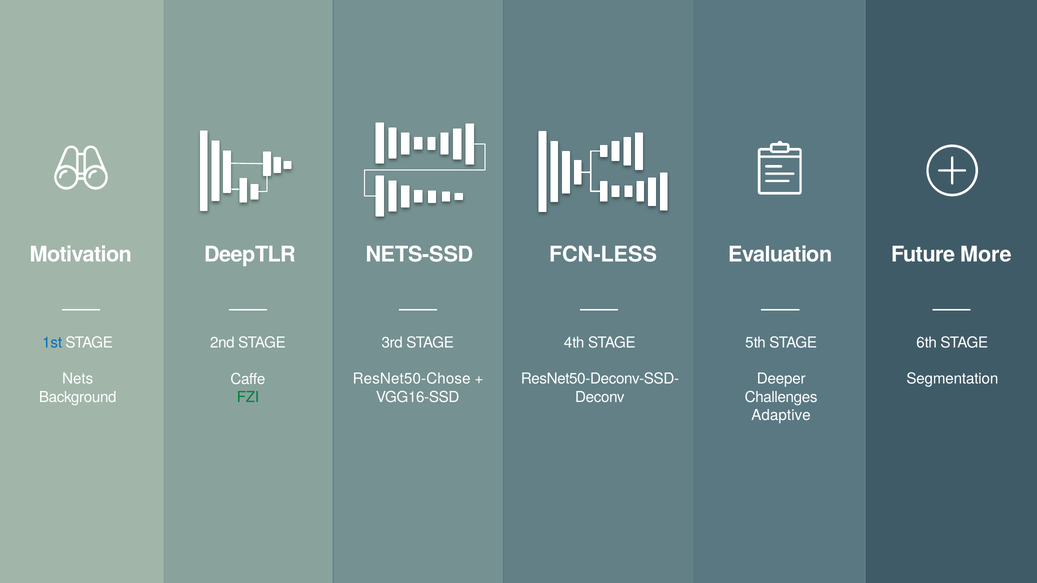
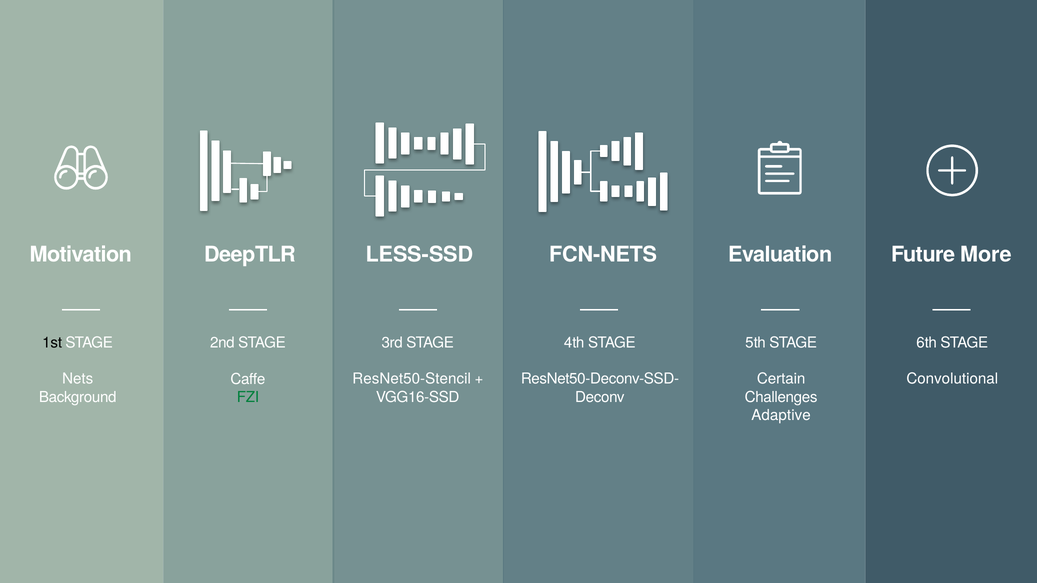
NETS-SSD: NETS-SSD -> LESS-SSD (419, 255)
FCN-LESS: FCN-LESS -> FCN-NETS (603, 255)
1st colour: blue -> black (52, 343)
ResNet50-Chose: ResNet50-Chose -> ResNet50-Stencil (412, 379)
Deeper: Deeper -> Certain (781, 379)
Segmentation: Segmentation -> Convolutional (952, 379)
